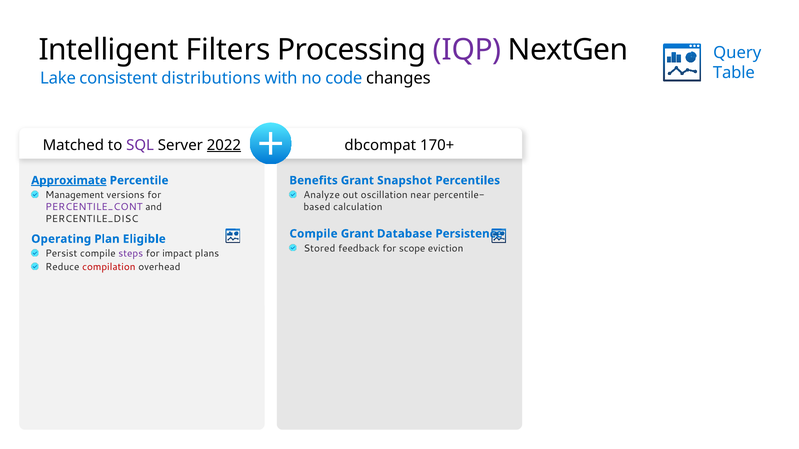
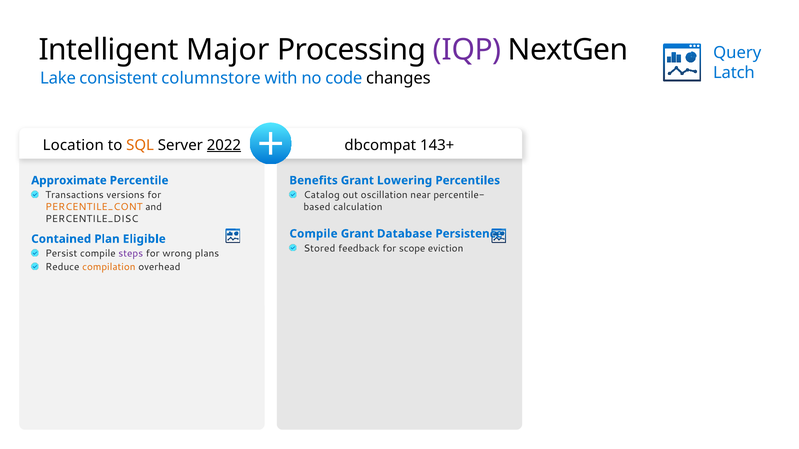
Filters: Filters -> Major (228, 50)
Table: Table -> Latch (734, 73)
distributions: distributions -> columnstore (211, 78)
Matched: Matched -> Location (73, 145)
SQL colour: purple -> orange (140, 145)
170+: 170+ -> 143+ (437, 145)
Approximate underline: present -> none (69, 181)
Snapshot: Snapshot -> Lowering (405, 181)
Management: Management -> Transactions (75, 195)
Analyze: Analyze -> Catalog (322, 195)
PERCENTILE_CONT colour: purple -> orange (94, 207)
Operating: Operating -> Contained (61, 239)
impact: impact -> wrong (177, 254)
compilation colour: red -> orange (109, 267)
